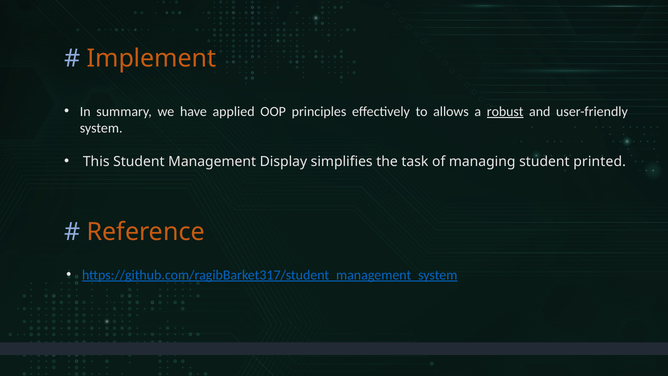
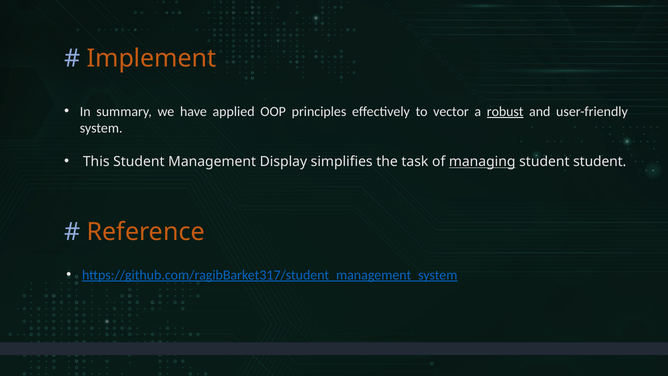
allows: allows -> vector (451, 111)
managing underline: none -> present (482, 162)
student printed: printed -> student (600, 162)
